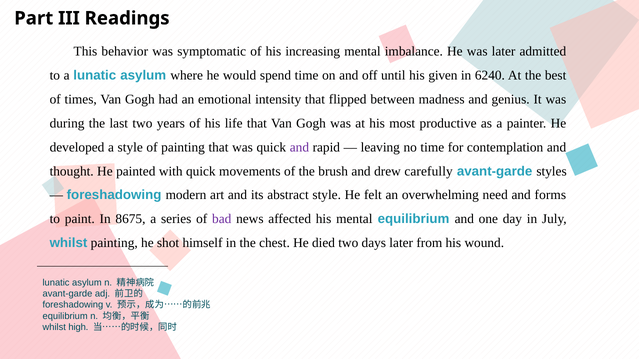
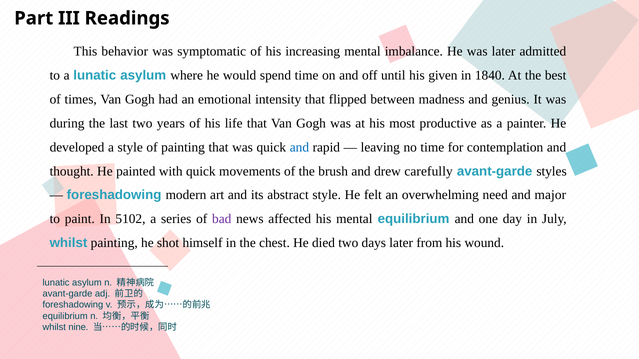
6240: 6240 -> 1840 (490, 75)
and colour: purple -> blue (299, 147)
forms: forms -> major (550, 195)
8675: 8675 -> 5102 (130, 219)
high: high -> nine (78, 328)
